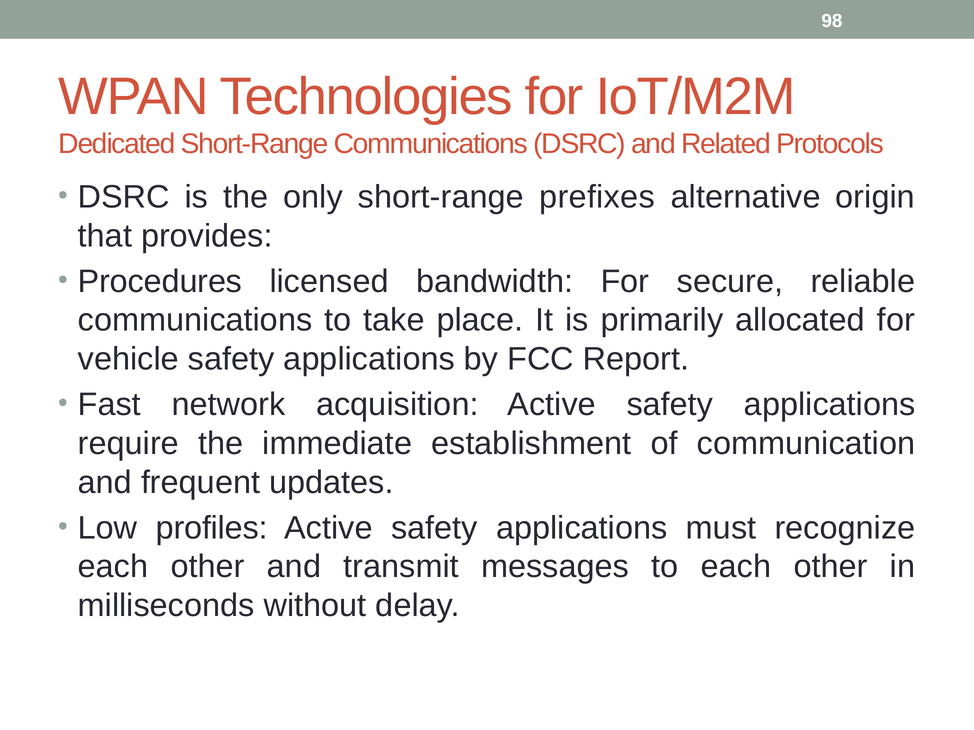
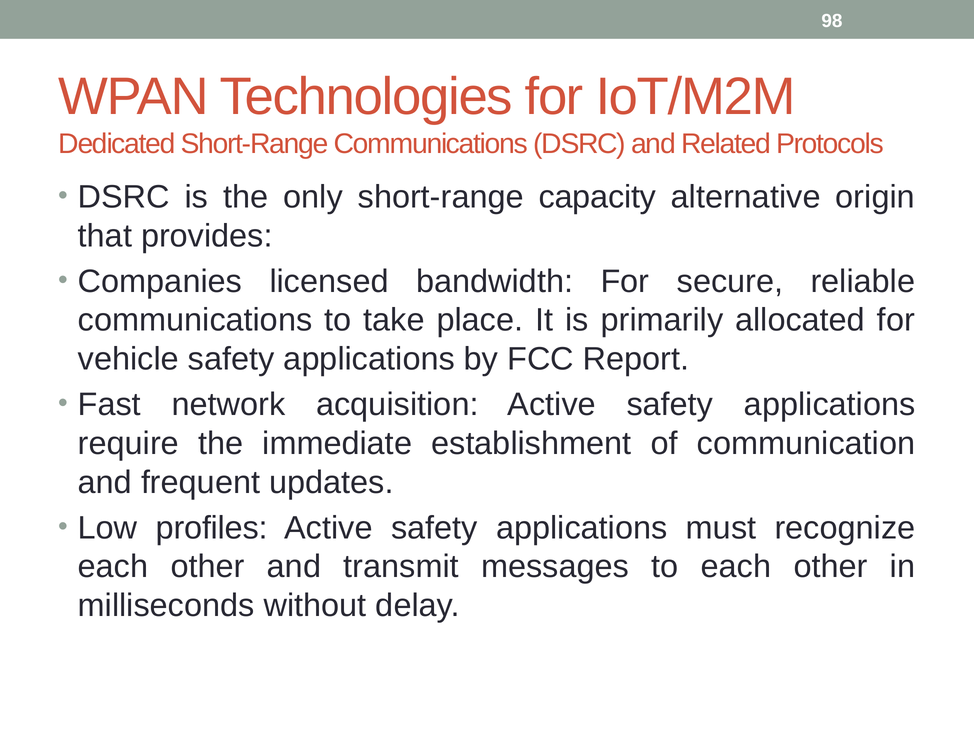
prefixes: prefixes -> capacity (597, 197)
Procedures: Procedures -> Companies (160, 281)
